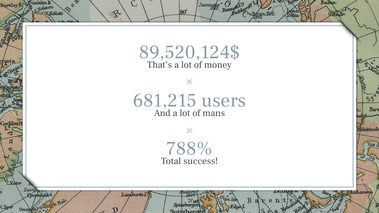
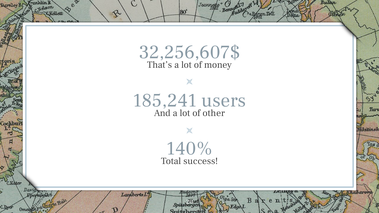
89,520,124$: 89,520,124$ -> 32,256,607$ (190, 52)
681,215: 681,215 -> 185,241 (165, 100)
mans: mans -> other (214, 113)
788%: 788% -> 140% (189, 149)
